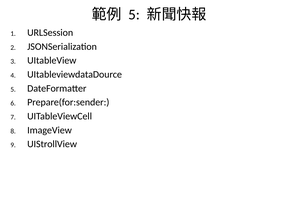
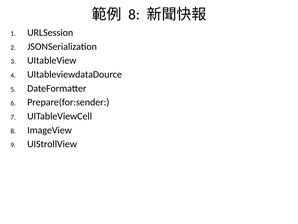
5: 5 -> 8 (134, 14)
